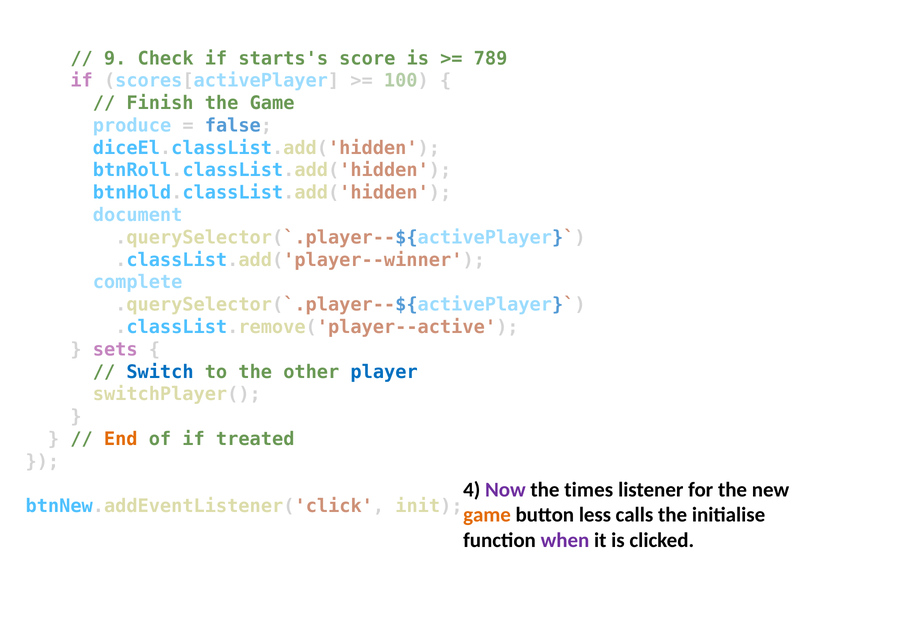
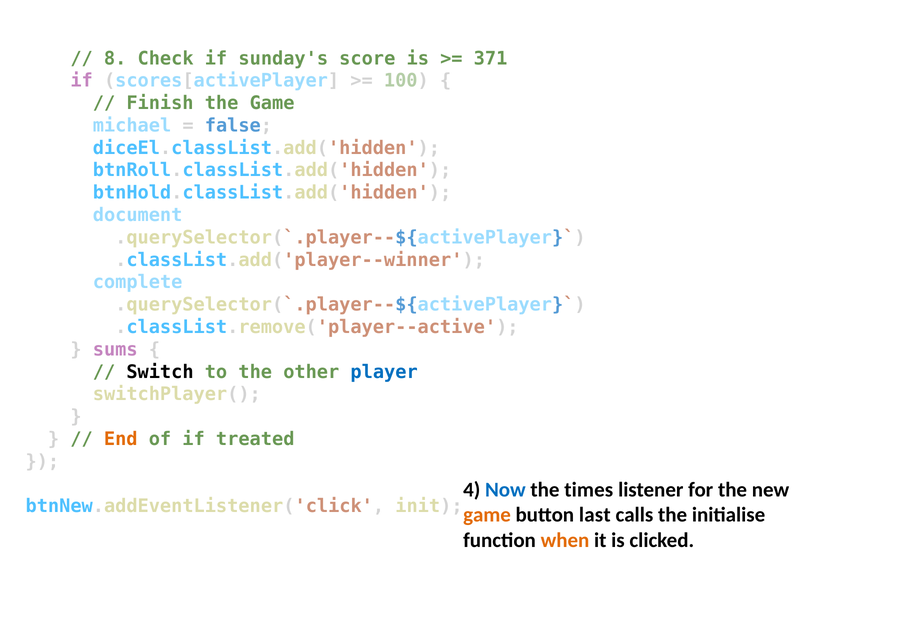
9: 9 -> 8 (115, 58)
starts's: starts's -> sunday's (283, 58)
789: 789 -> 371 (491, 58)
produce: produce -> michael (132, 126)
sets: sets -> sums (115, 349)
Switch colour: blue -> black (160, 372)
Now colour: purple -> blue (505, 490)
less: less -> last (595, 515)
when colour: purple -> orange (565, 540)
